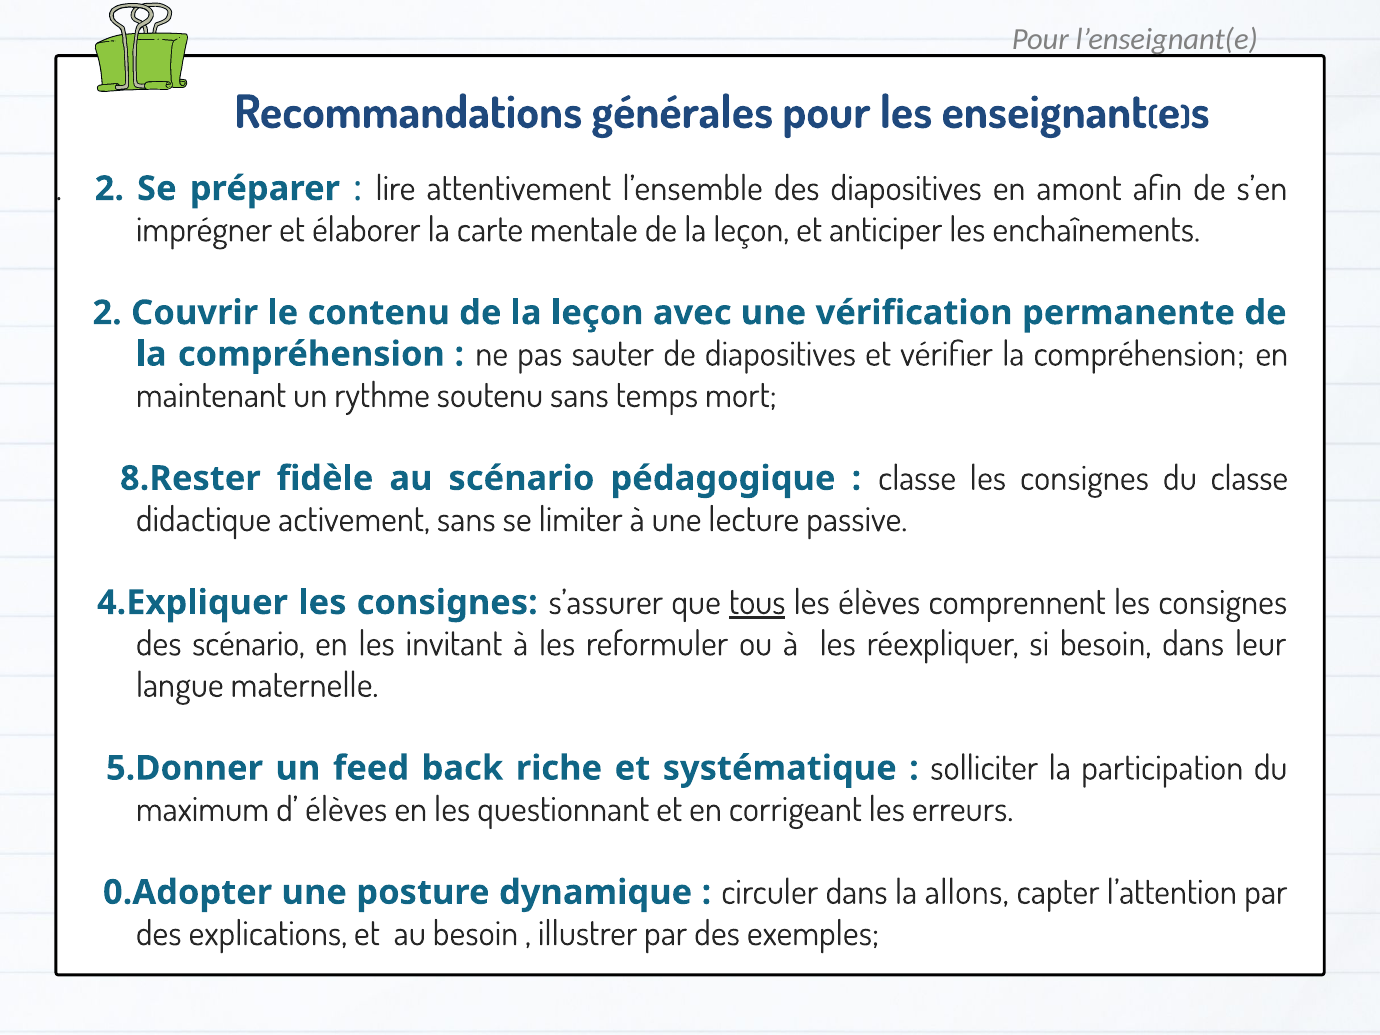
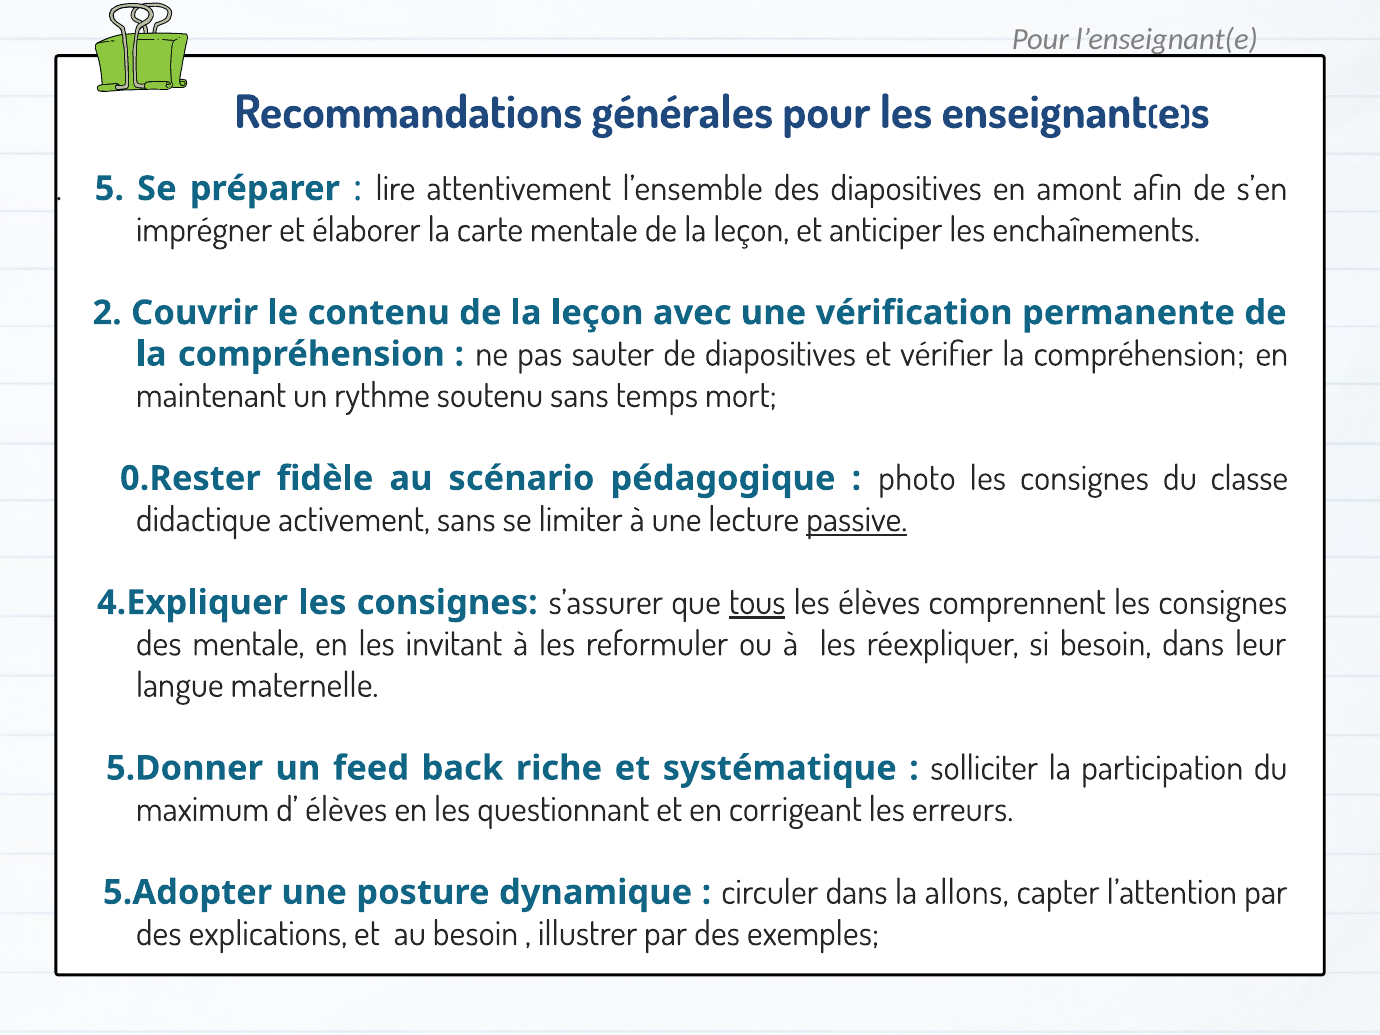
2: 2 -> 5 (109, 189)
8.Rester: 8.Rester -> 0.Rester (190, 478)
classe: classe -> photo (917, 478)
passive underline: none -> present (857, 520)
des scénario: scénario -> mentale (248, 644)
0.Adopter: 0.Adopter -> 5.Adopter (188, 892)
